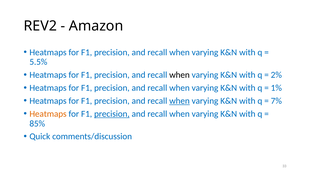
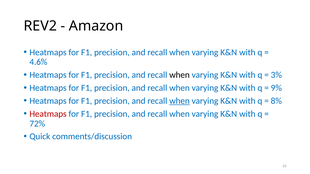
5.5%: 5.5% -> 4.6% (38, 62)
2%: 2% -> 3% (276, 75)
1%: 1% -> 9% (276, 88)
7%: 7% -> 8% (276, 101)
Heatmaps colour: orange -> red (48, 114)
precision underline: present -> none (112, 114)
85%: 85% -> 72% (37, 124)
